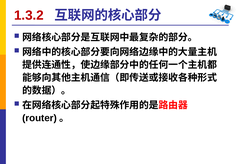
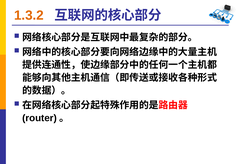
1.3.2 colour: red -> orange (29, 15)
